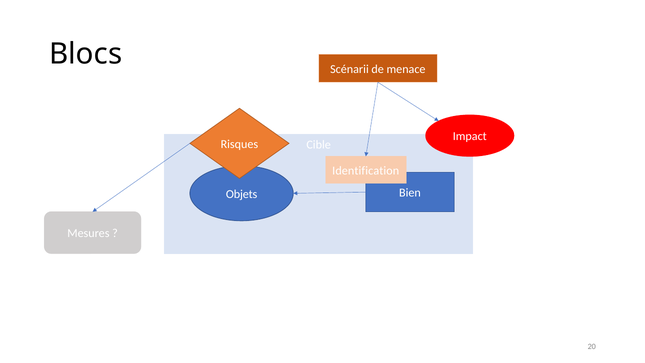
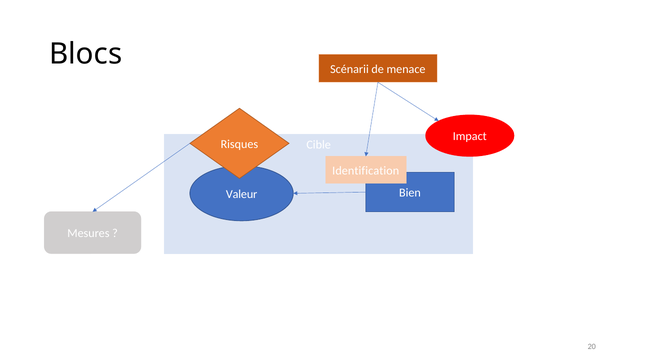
Objets: Objets -> Valeur (242, 194)
